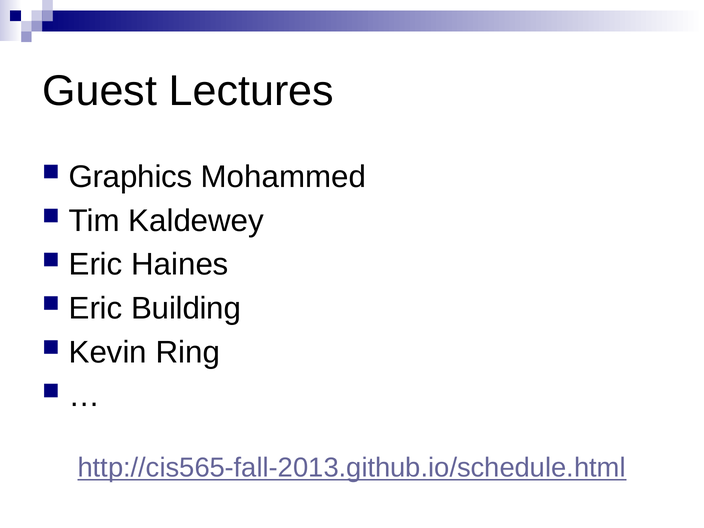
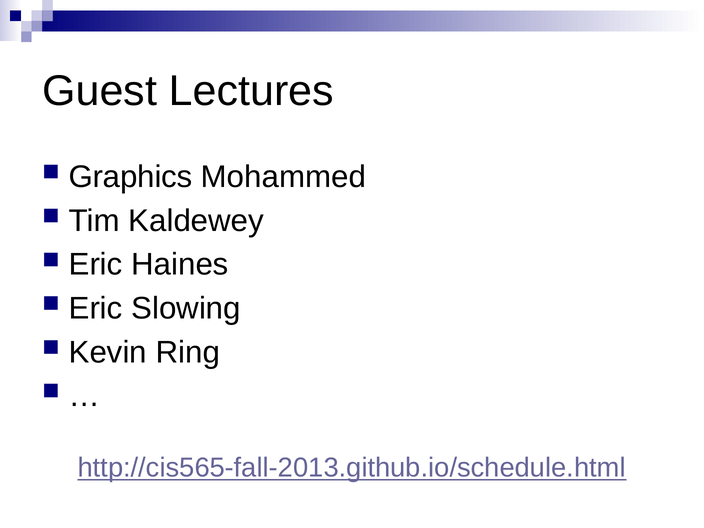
Building: Building -> Slowing (186, 308)
